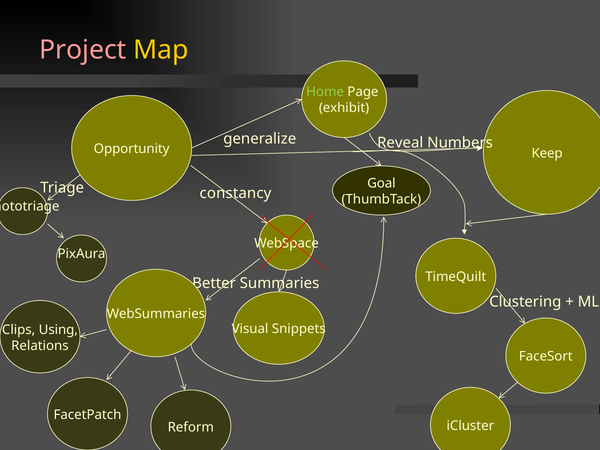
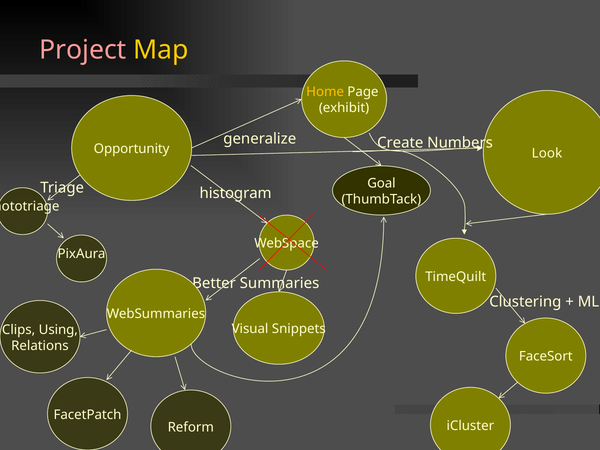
Home colour: light green -> yellow (325, 92)
Reveal: Reveal -> Create (400, 143)
Keep: Keep -> Look (547, 153)
constancy: constancy -> histogram (236, 194)
